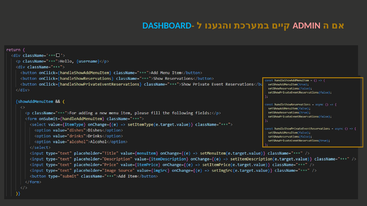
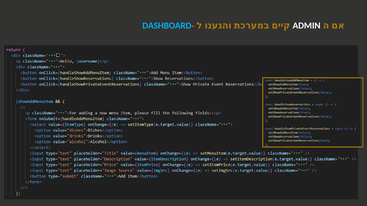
ADMIN colour: pink -> white (307, 26)
